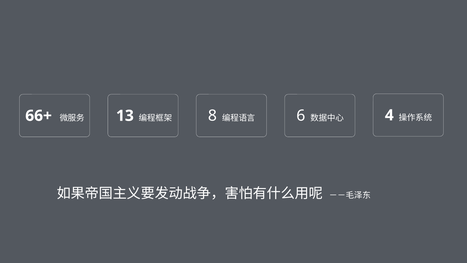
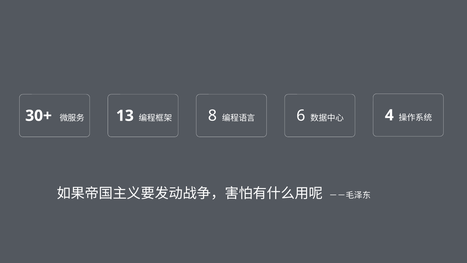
66+: 66+ -> 30+ (39, 116)
